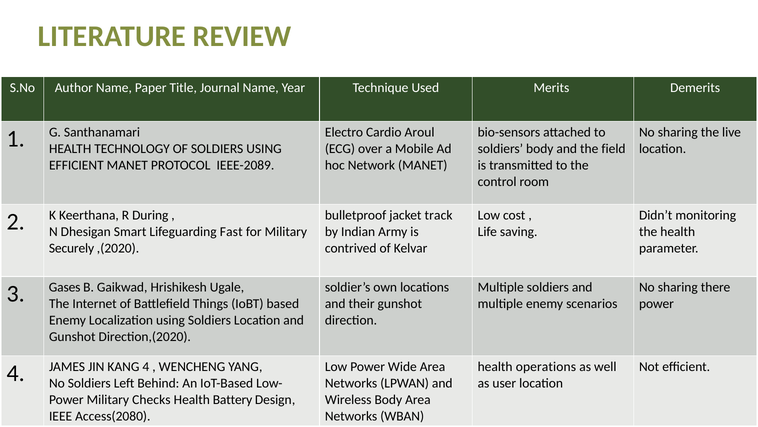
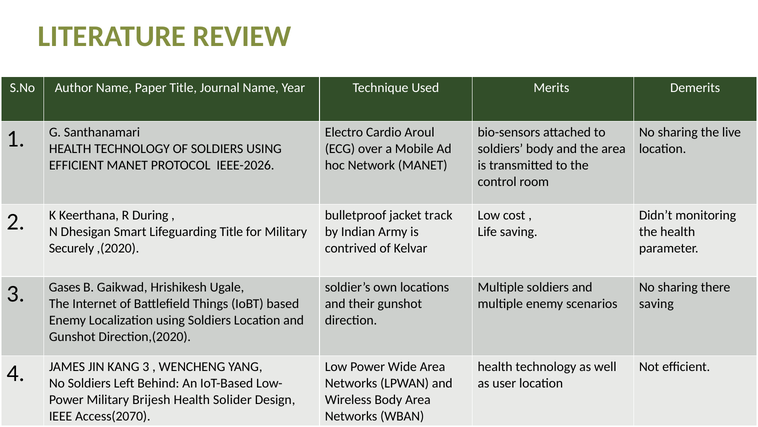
the field: field -> area (614, 149)
IEEE-2089: IEEE-2089 -> IEEE-2026 (245, 165)
Lifeguarding Fast: Fast -> Title (231, 231)
power: power -> saving (656, 304)
operations: operations -> technology (546, 366)
KANG 4: 4 -> 3 (146, 366)
Checks: Checks -> Brijesh (151, 399)
Battery: Battery -> Solider (232, 399)
Access(2080: Access(2080 -> Access(2070 (113, 416)
